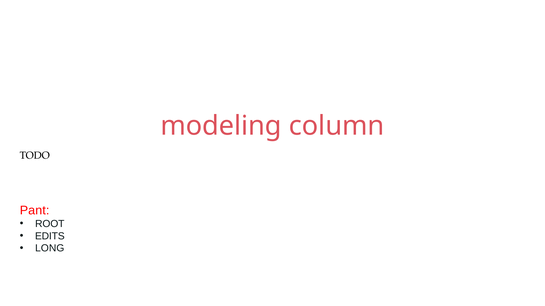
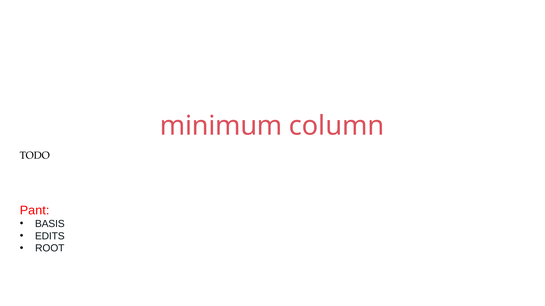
modeling: modeling -> minimum (221, 126)
ROOT: ROOT -> BASIS (50, 224)
LONG: LONG -> ROOT (50, 249)
